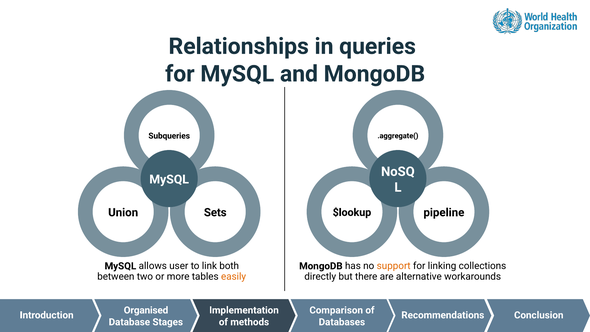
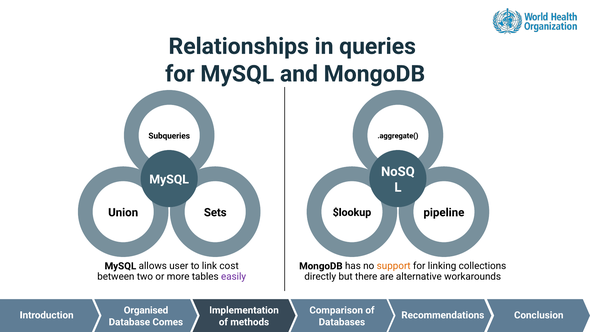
both: both -> cost (229, 266)
easily colour: orange -> purple (234, 277)
Stages: Stages -> Comes (168, 322)
